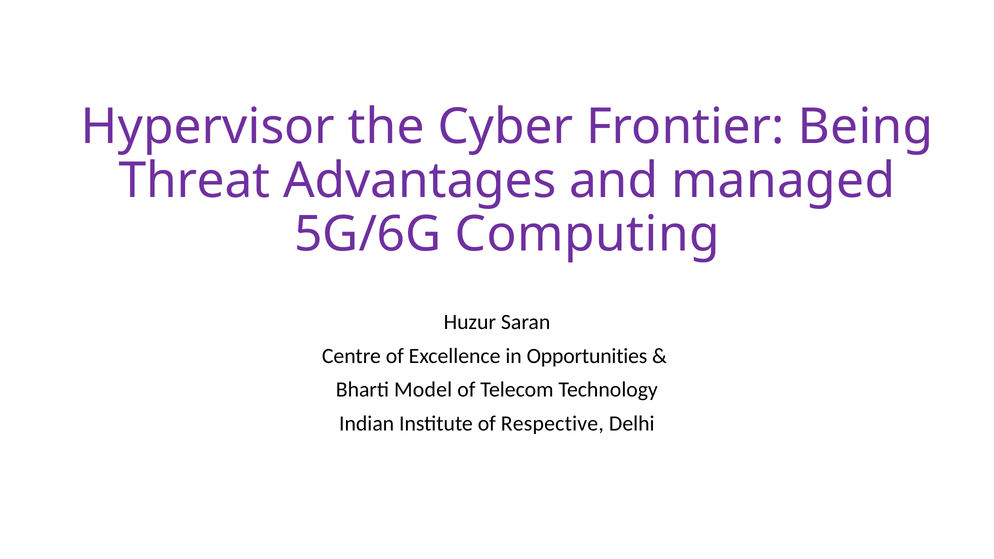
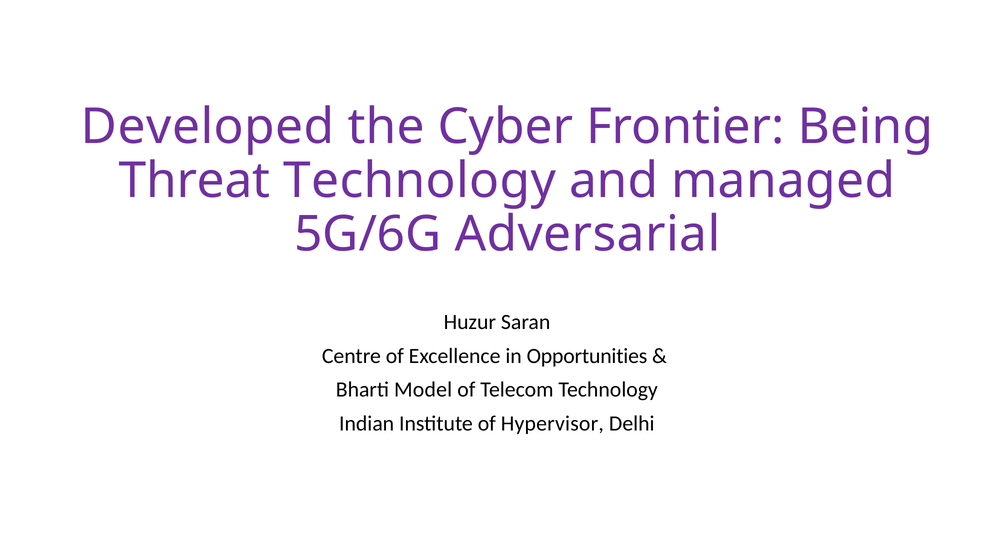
Hypervisor: Hypervisor -> Developed (208, 127)
Threat Advantages: Advantages -> Technology (420, 181)
Computing: Computing -> Adversarial (587, 234)
Respective: Respective -> Hypervisor (552, 424)
